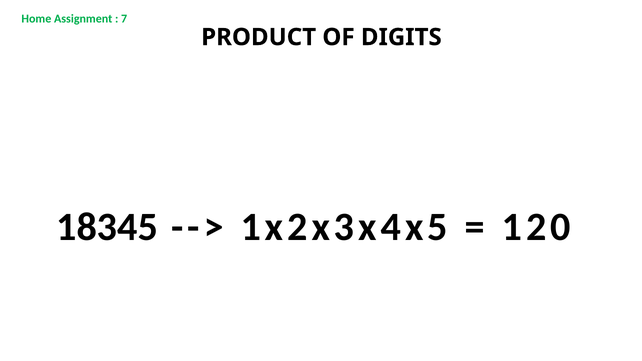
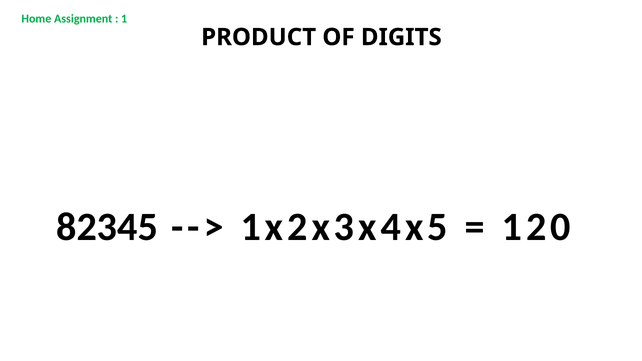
7: 7 -> 1 (124, 19)
18345: 18345 -> 82345 (107, 227)
